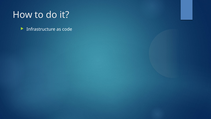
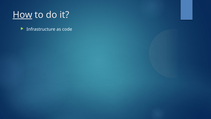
How underline: none -> present (23, 15)
